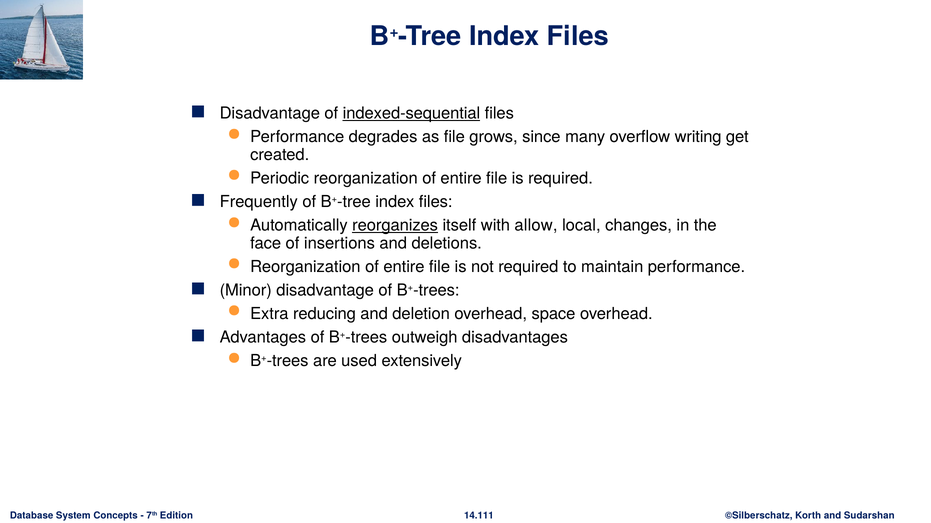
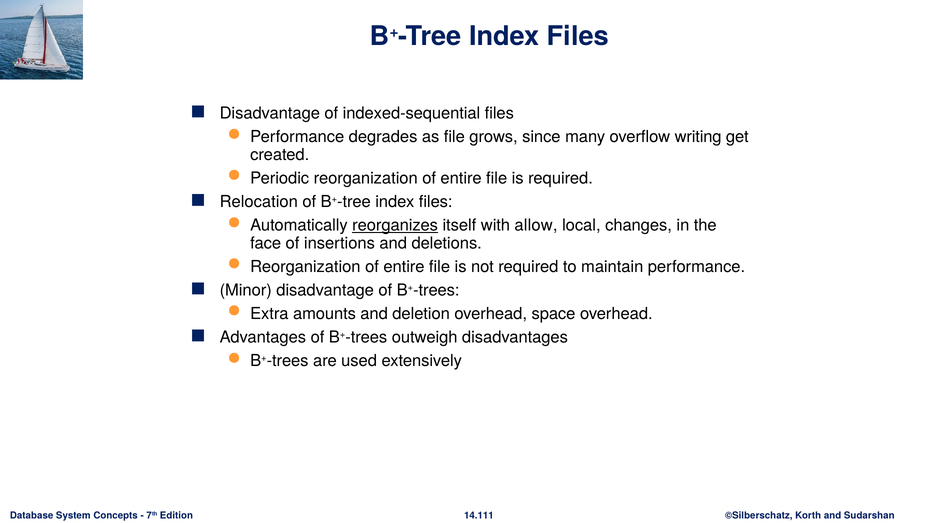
indexed-sequential underline: present -> none (412, 114)
Frequently: Frequently -> Relocation (259, 202)
reducing: reducing -> amounts (324, 314)
